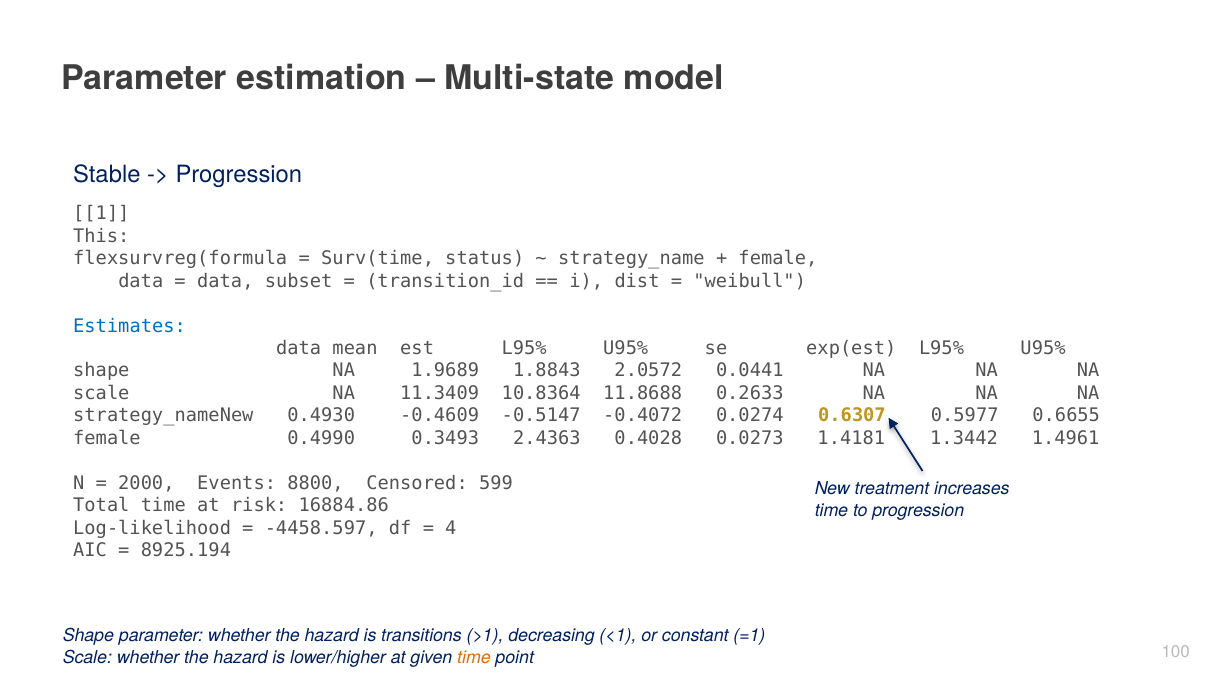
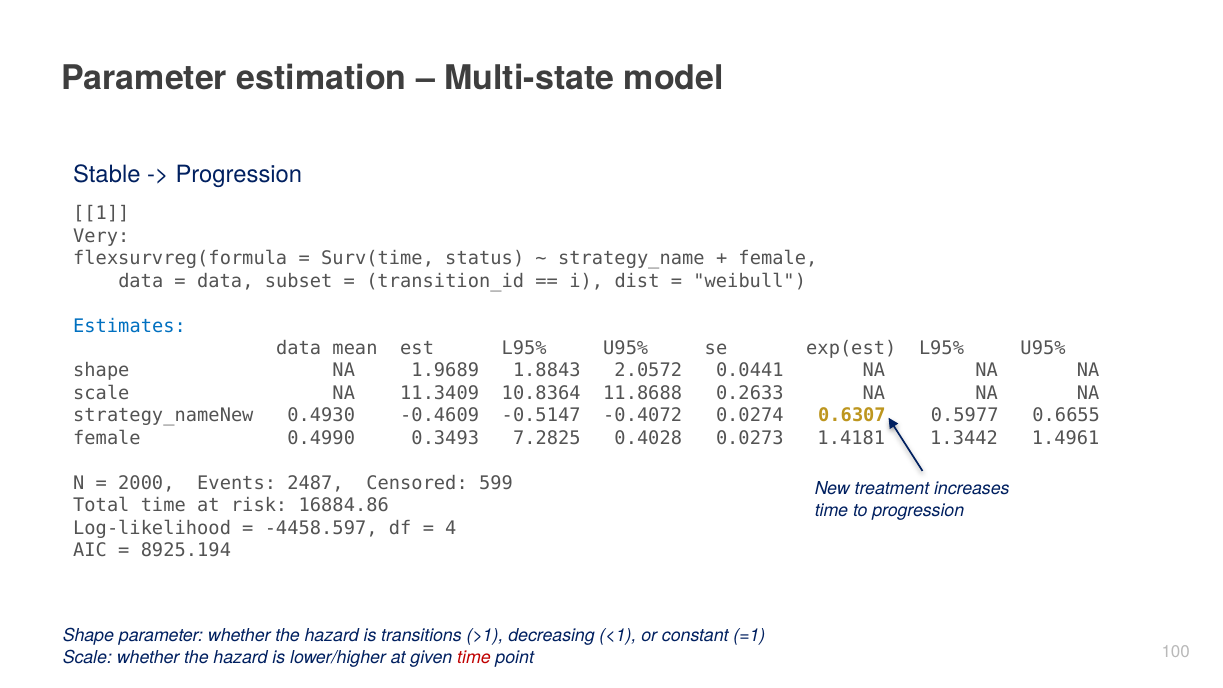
This: This -> Very (101, 236)
2.4363: 2.4363 -> 7.2825 (547, 438)
8800: 8800 -> 2487 (316, 483)
time colour: orange -> red (474, 657)
